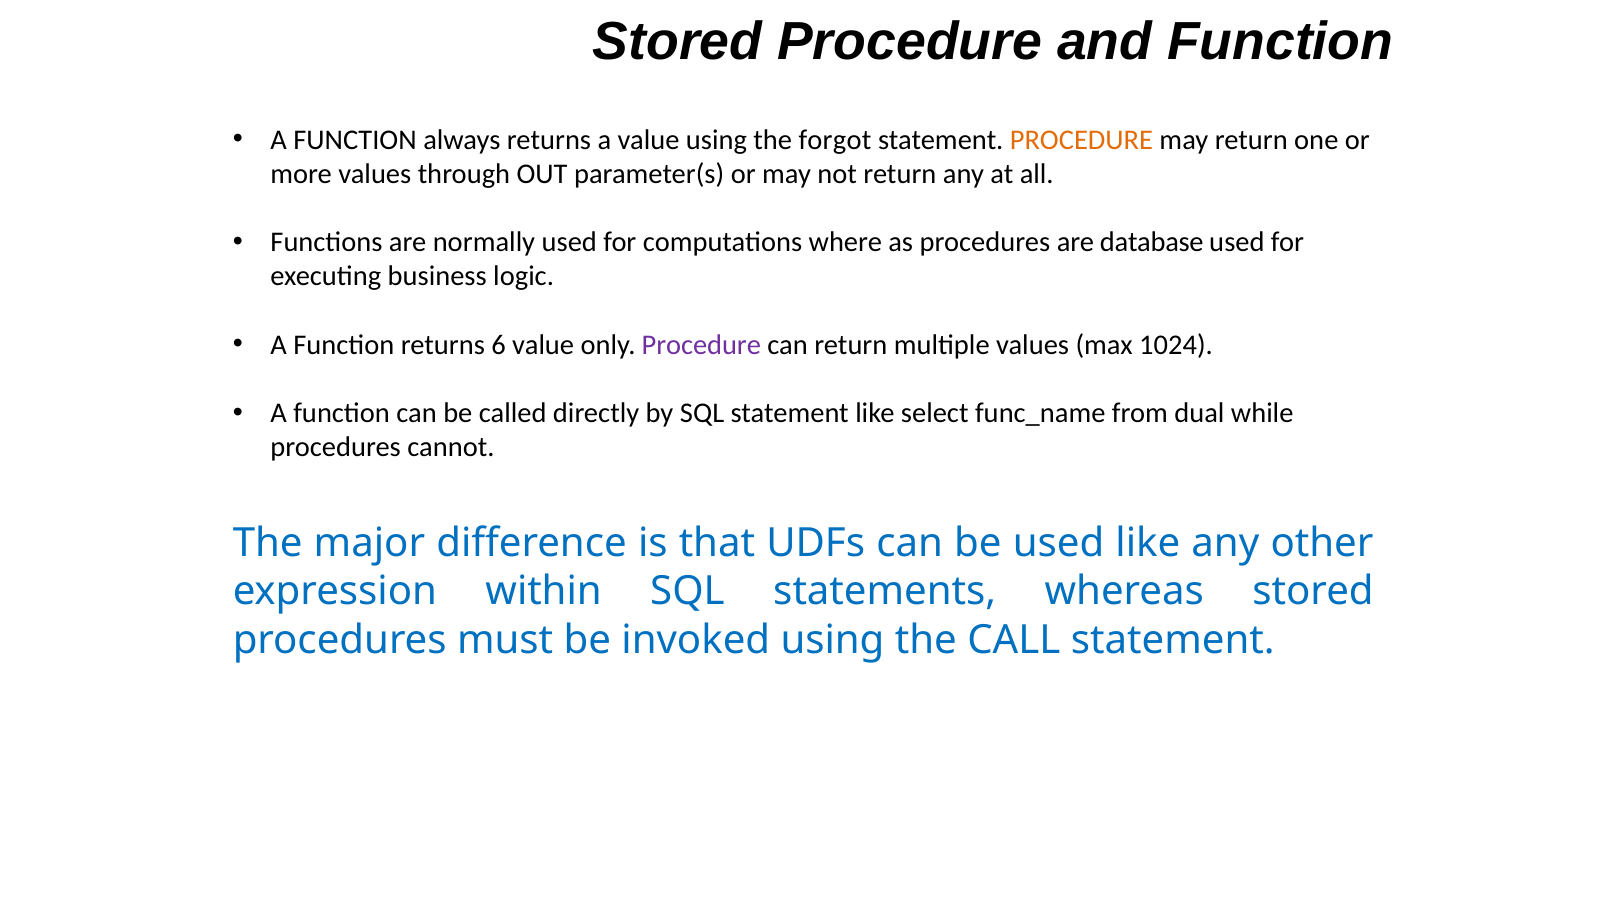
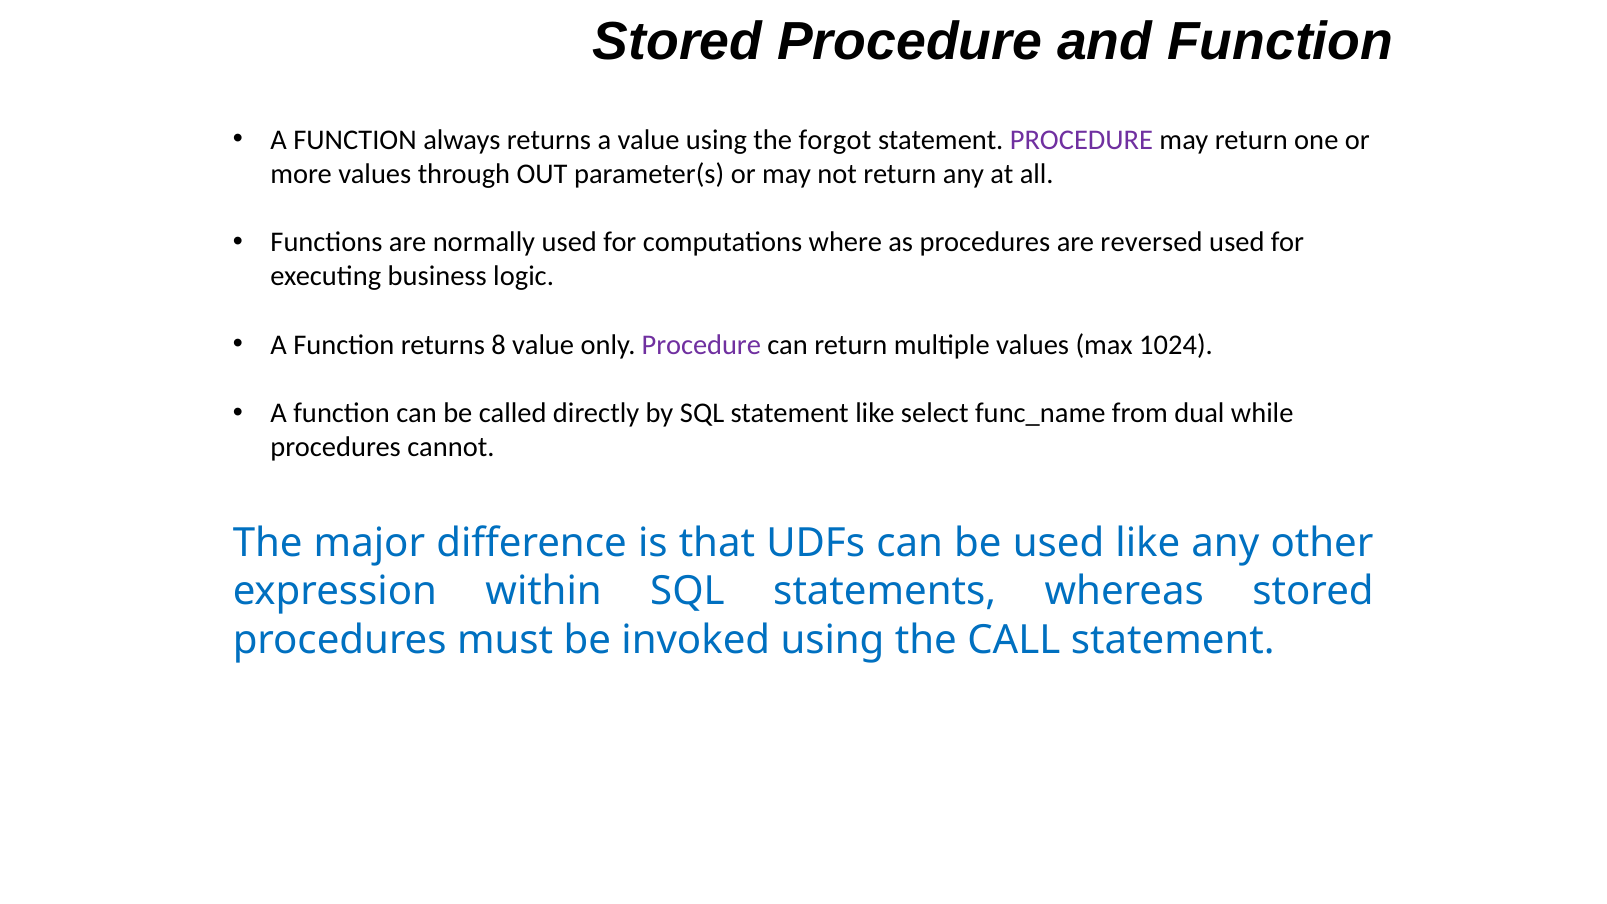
PROCEDURE colour: orange -> purple (1081, 140)
database: database -> reversed (1152, 242)
6: 6 -> 8 (499, 345)
